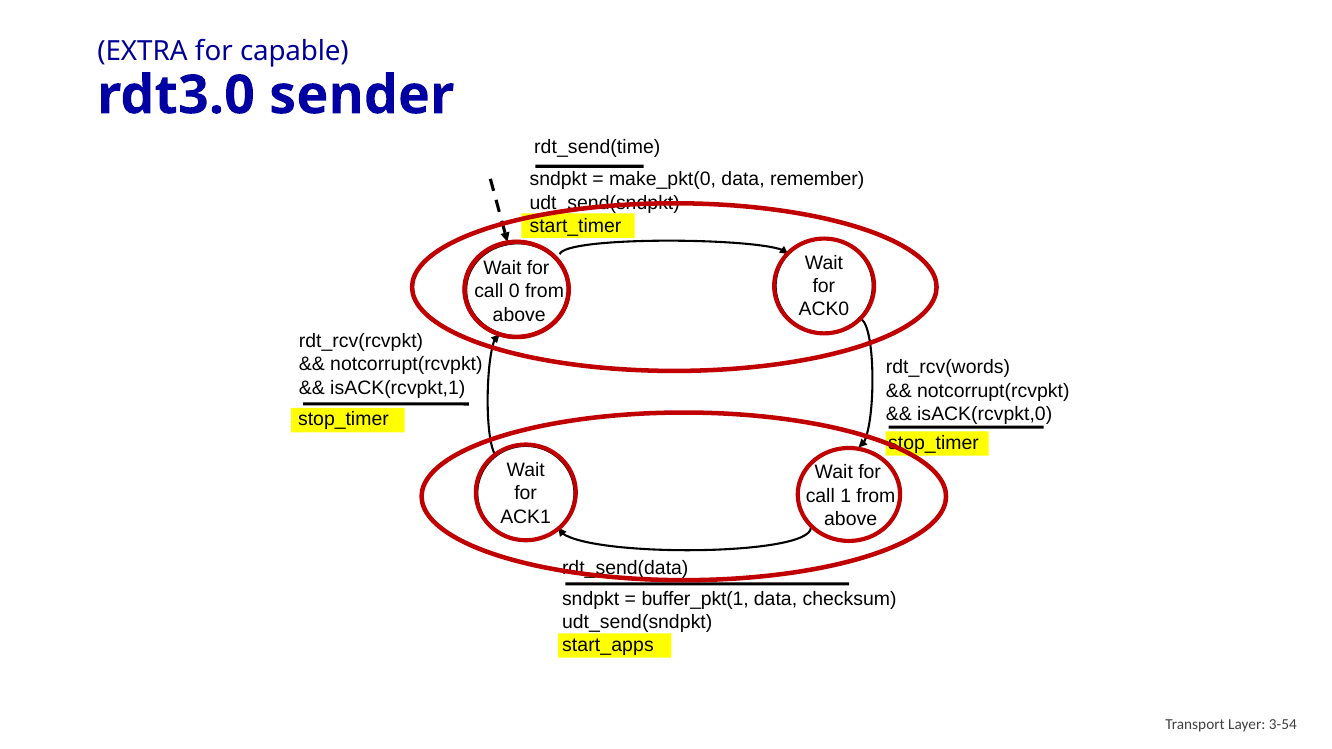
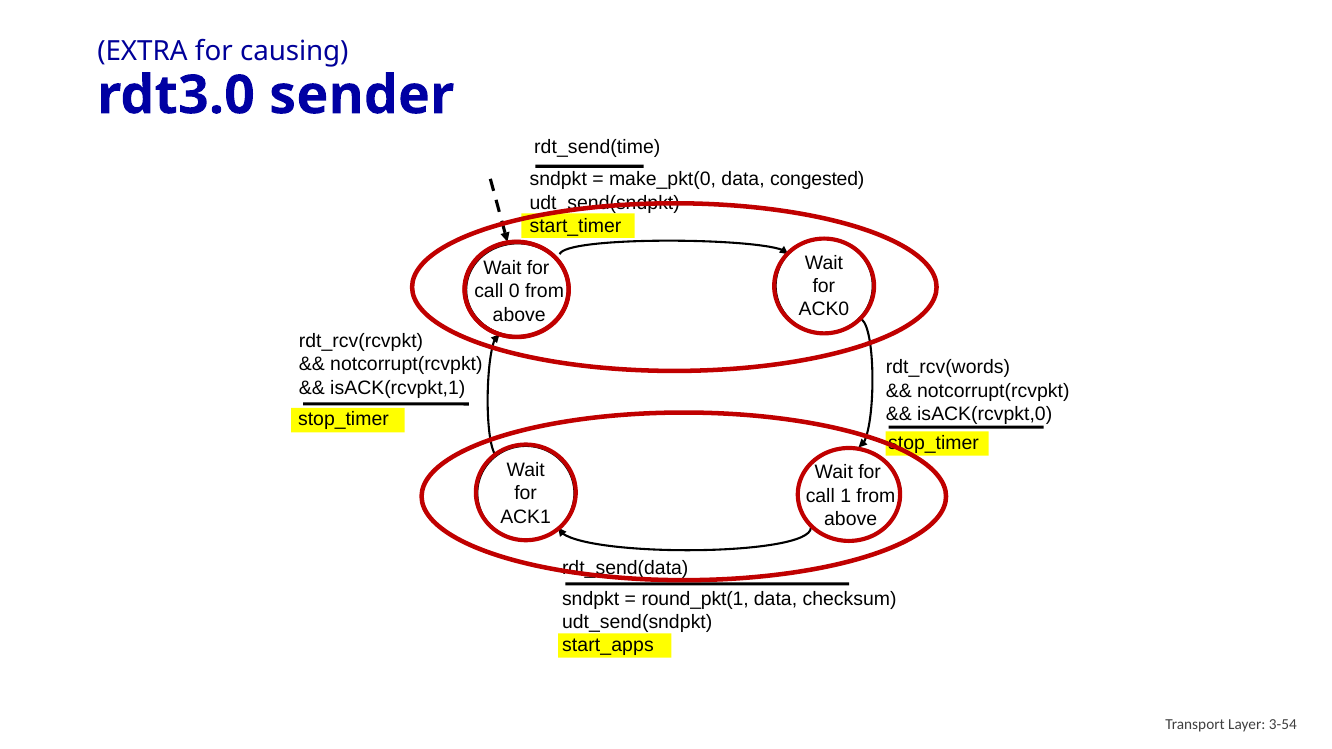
capable: capable -> causing (294, 51)
remember: remember -> congested (817, 179)
buffer_pkt(1: buffer_pkt(1 -> round_pkt(1 (695, 599)
